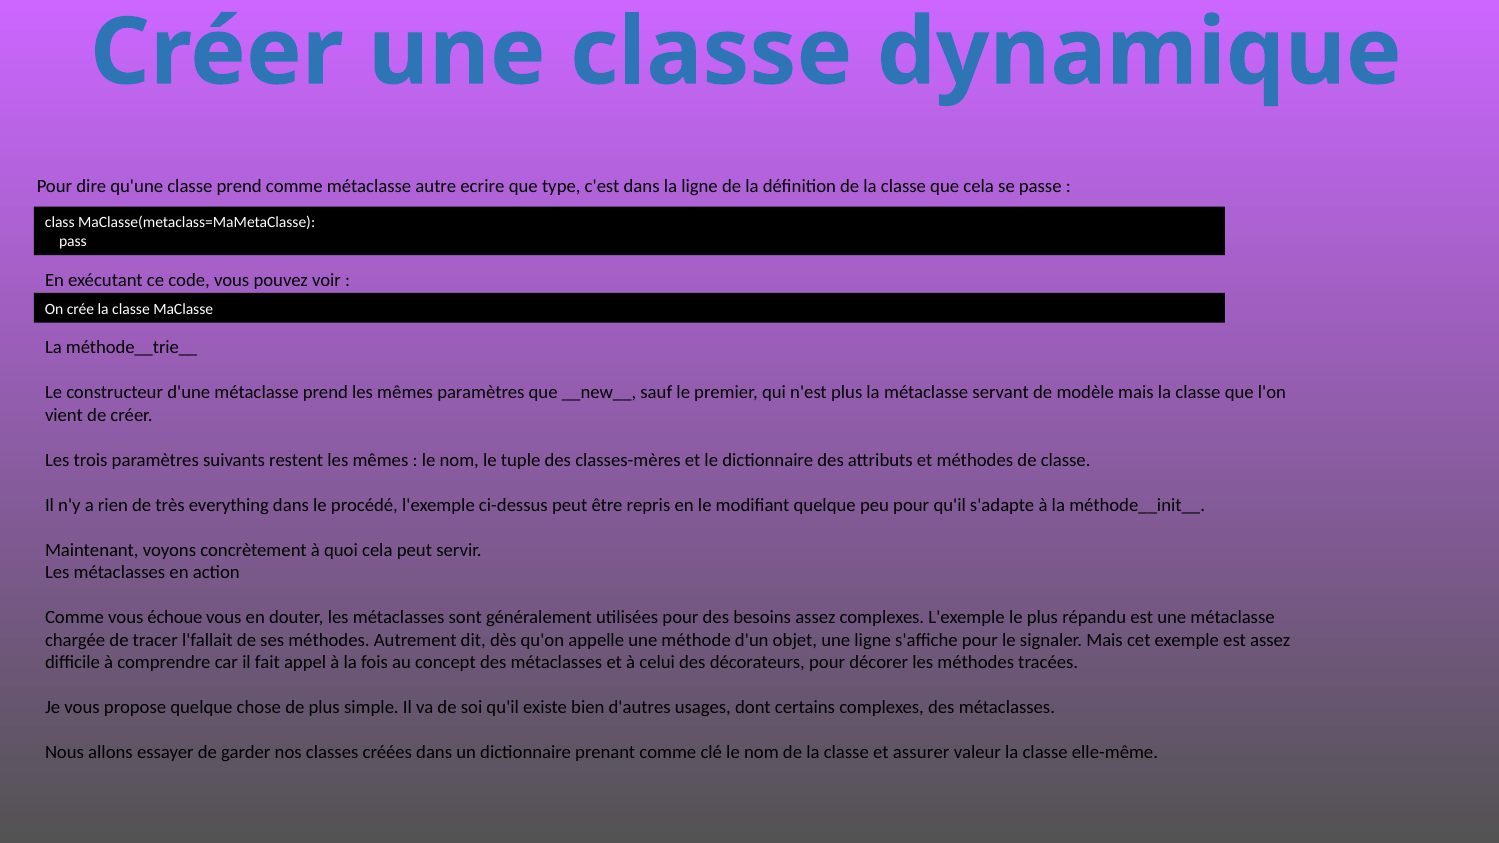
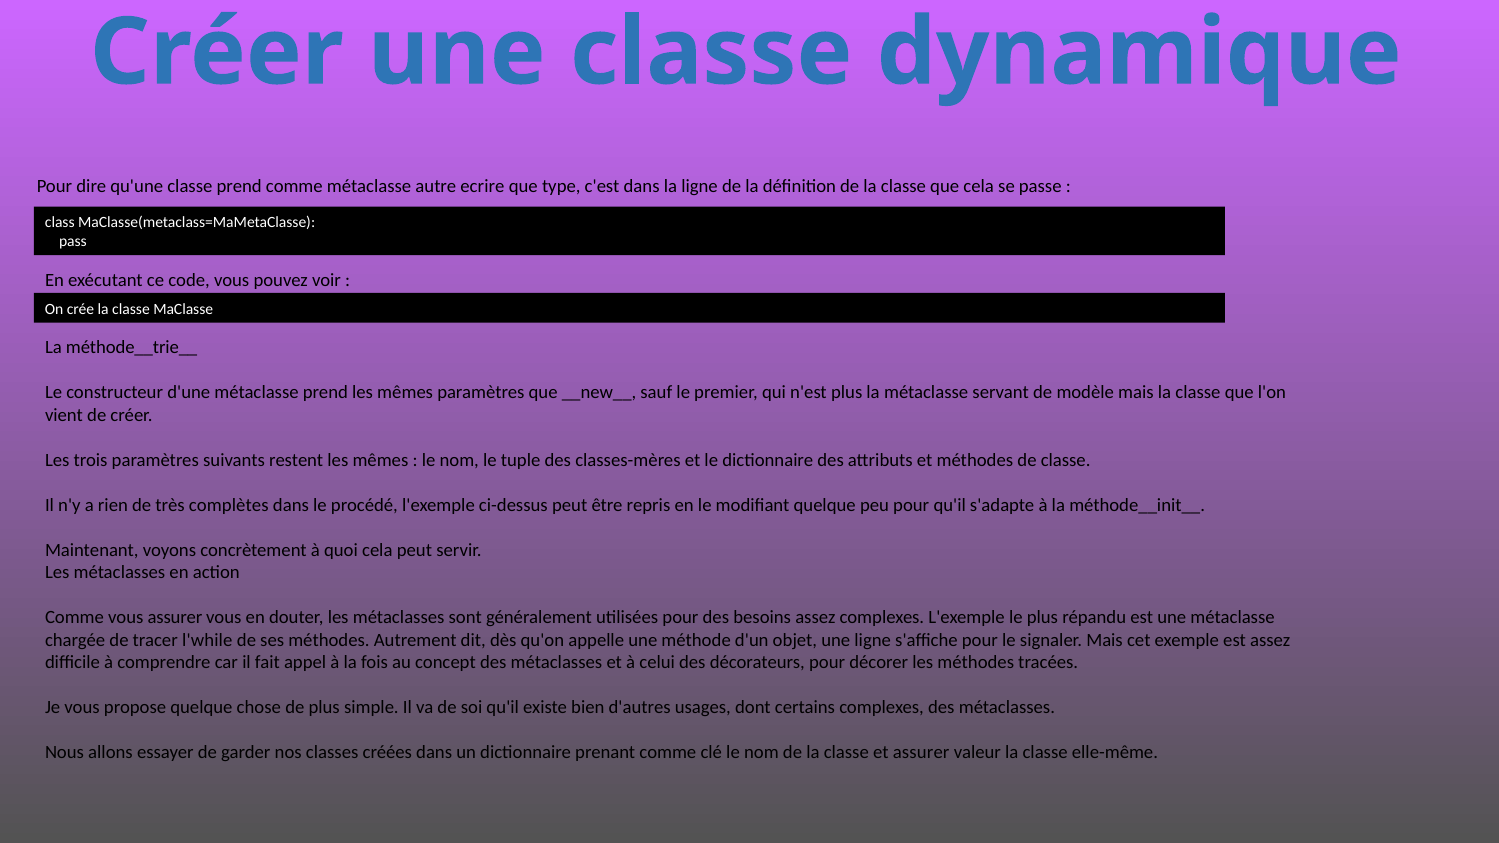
everything: everything -> complètes (229, 505)
vous échoue: échoue -> assurer (175, 618)
l'fallait: l'fallait -> l'while (207, 640)
